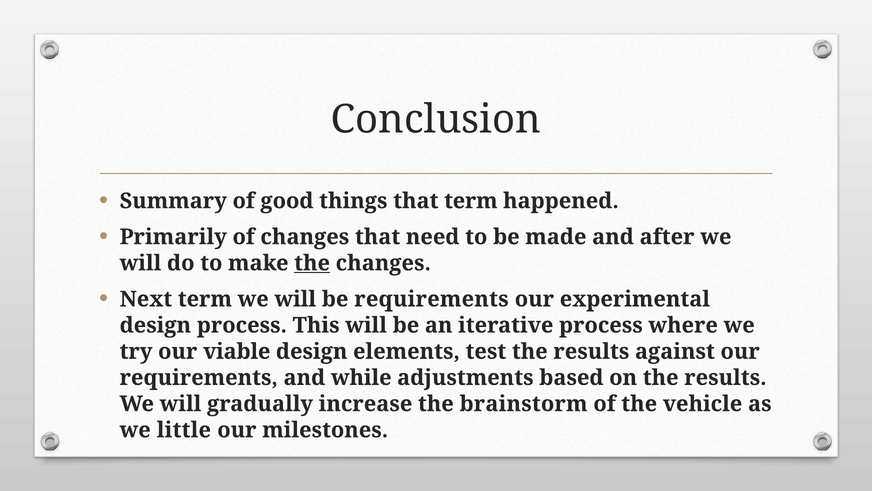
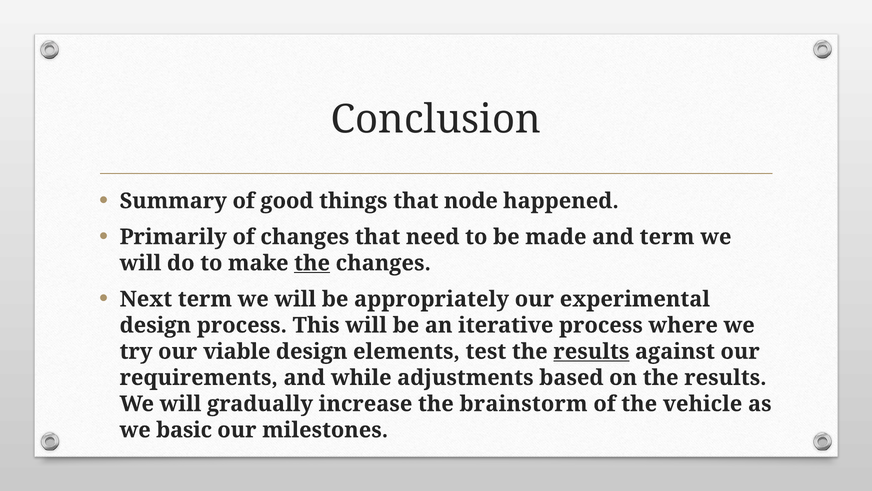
that term: term -> node (471, 201)
and after: after -> term (667, 237)
be requirements: requirements -> appropriately (432, 299)
results underline: none -> present (591, 351)
little: little -> basic (184, 430)
